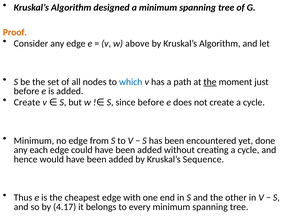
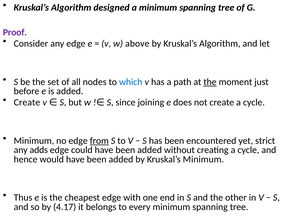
Proof colour: orange -> purple (15, 32)
since before: before -> joining (151, 103)
from underline: none -> present (99, 141)
done: done -> strict (265, 141)
each: each -> adds (39, 151)
Kruskal’s Sequence: Sequence -> Minimum (203, 160)
